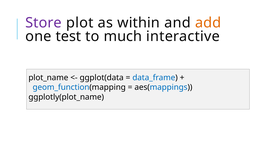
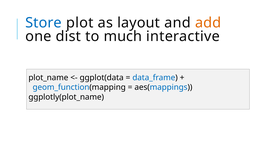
Store colour: purple -> blue (43, 23)
within: within -> layout (139, 23)
test: test -> dist (68, 37)
